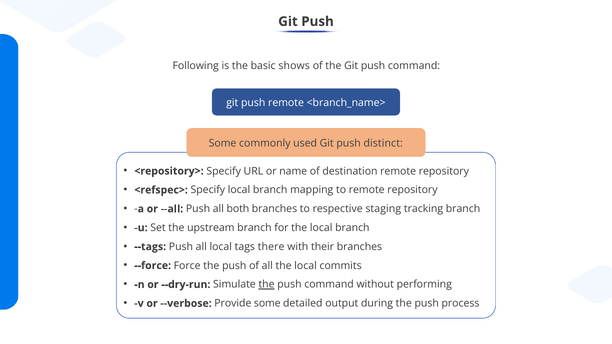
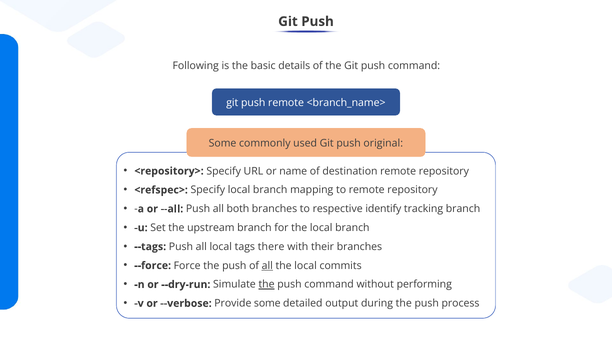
shows: shows -> details (294, 66)
distinct: distinct -> original (383, 143)
staging: staging -> identify (383, 209)
all underline: none -> present (267, 266)
